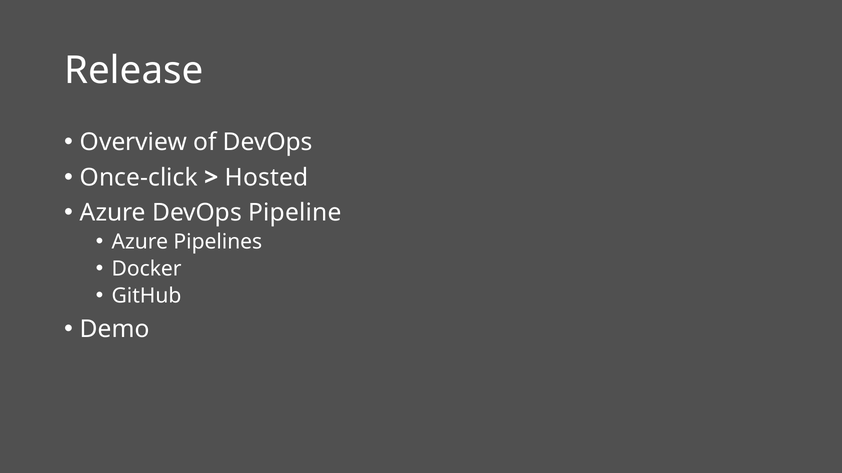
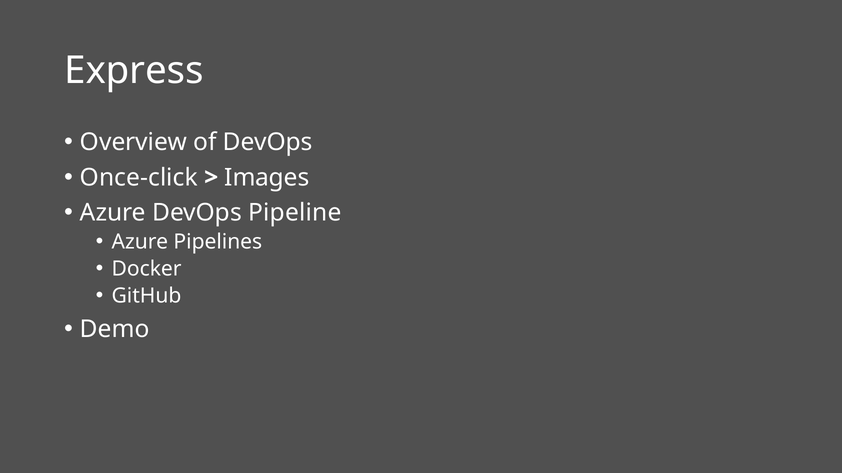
Release: Release -> Express (134, 71)
Hosted: Hosted -> Images (267, 178)
